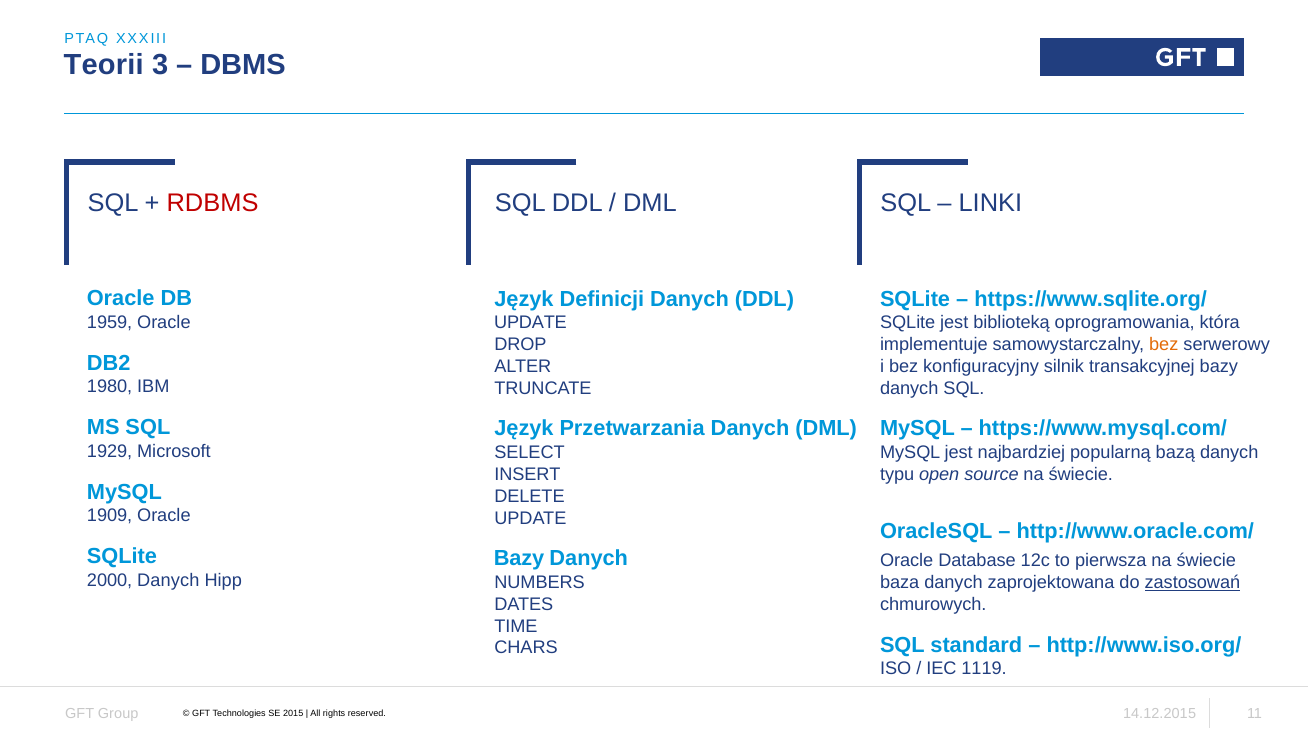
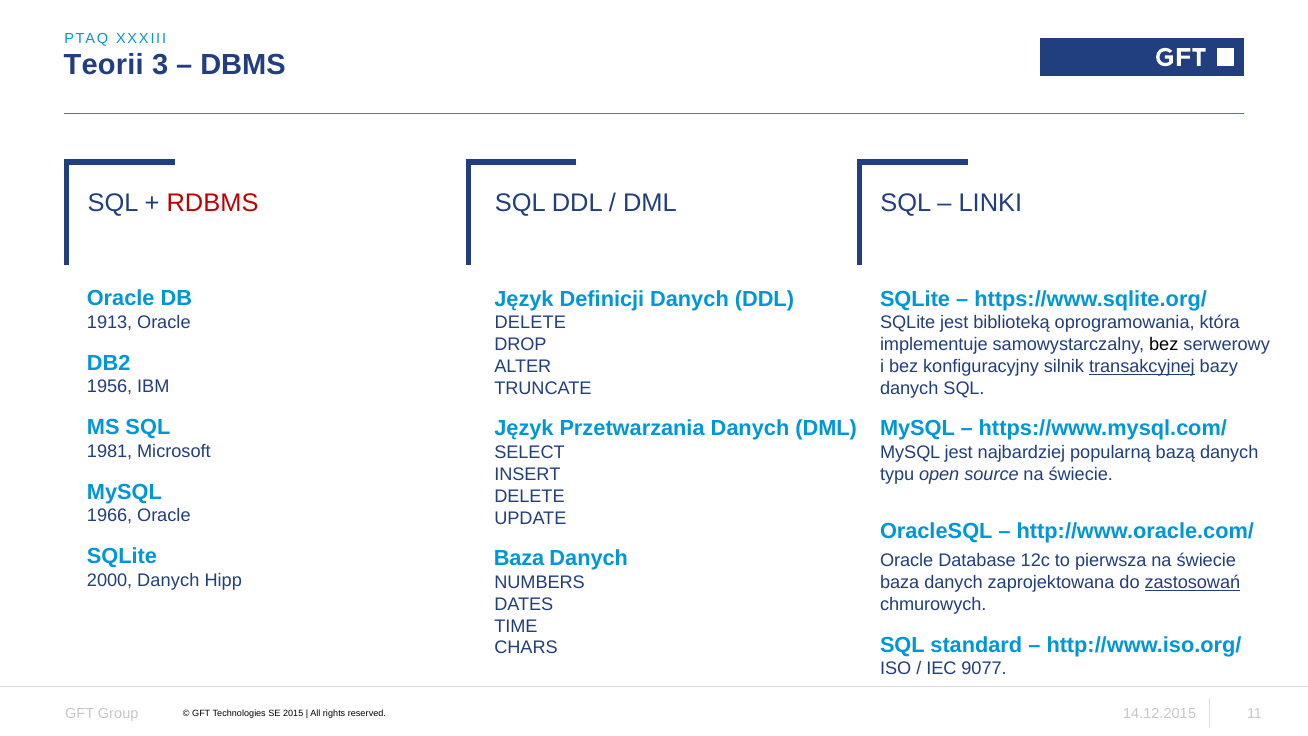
1959: 1959 -> 1913 (110, 322)
UPDATE: UPDATE -> DELETE (530, 322)
bez colour: orange -> black (1164, 344)
transakcyjnej underline: none -> present (1142, 366)
1980: 1980 -> 1956 (110, 387)
1929: 1929 -> 1981 (110, 451)
1909: 1909 -> 1966 (110, 516)
Bazy: Bazy -> Baza (519, 558)
1119: 1119 -> 9077 (984, 668)
